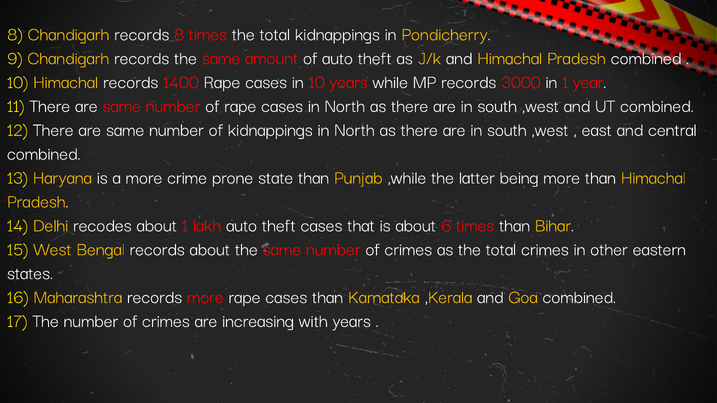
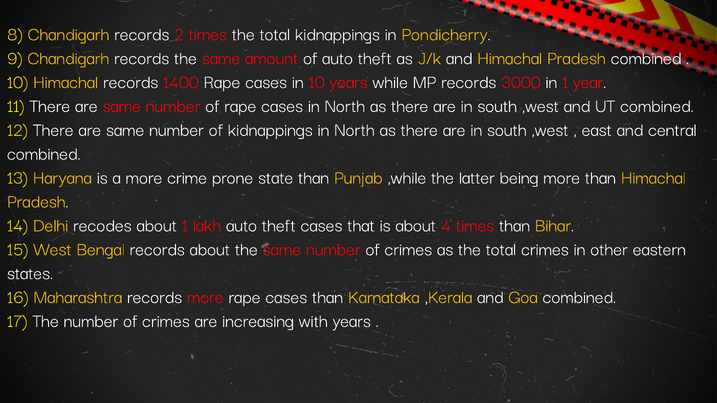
records 8: 8 -> 2 (179, 34)
6: 6 -> 4 (446, 225)
